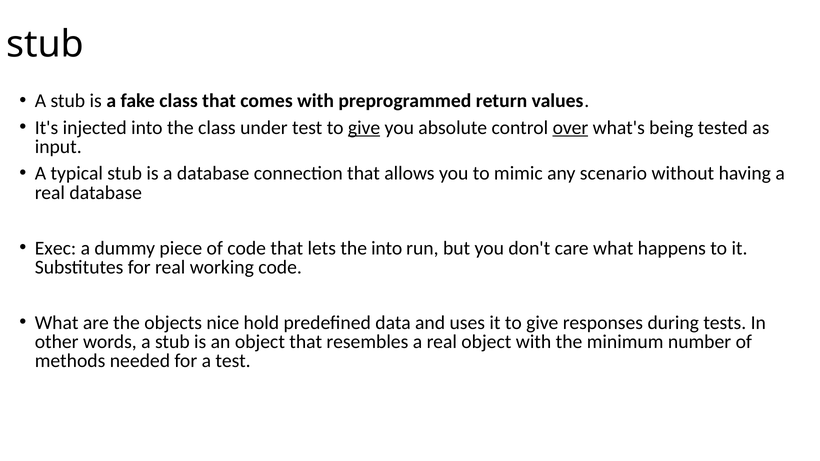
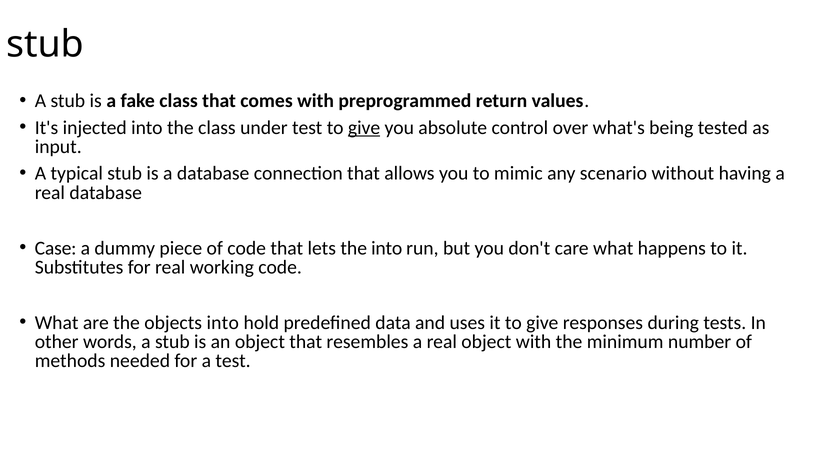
over underline: present -> none (570, 128)
Exec: Exec -> Case (56, 248)
objects nice: nice -> into (223, 323)
